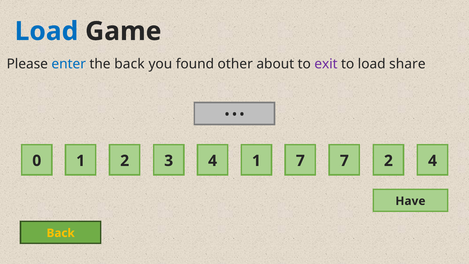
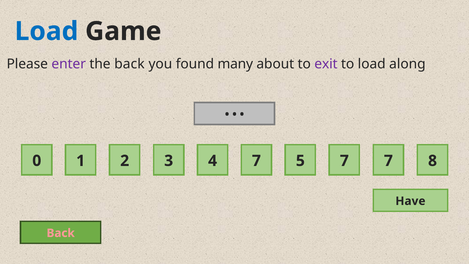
enter colour: blue -> purple (69, 64)
other: other -> many (235, 64)
share: share -> along (407, 64)
4 1: 1 -> 7 (256, 161)
1 7: 7 -> 5 (300, 161)
7 2: 2 -> 7 (388, 161)
0 4: 4 -> 8 (433, 161)
Back colour: yellow -> pink (61, 233)
